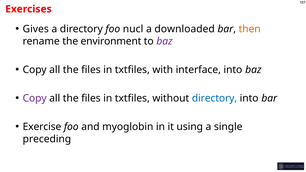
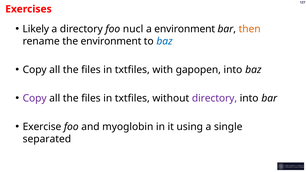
Gives: Gives -> Likely (36, 29)
a downloaded: downloaded -> environment (185, 29)
baz colour: purple -> blue (165, 41)
interface: interface -> gapopen (198, 70)
directory colour: blue -> purple (214, 98)
preceding: preceding -> separated (47, 139)
